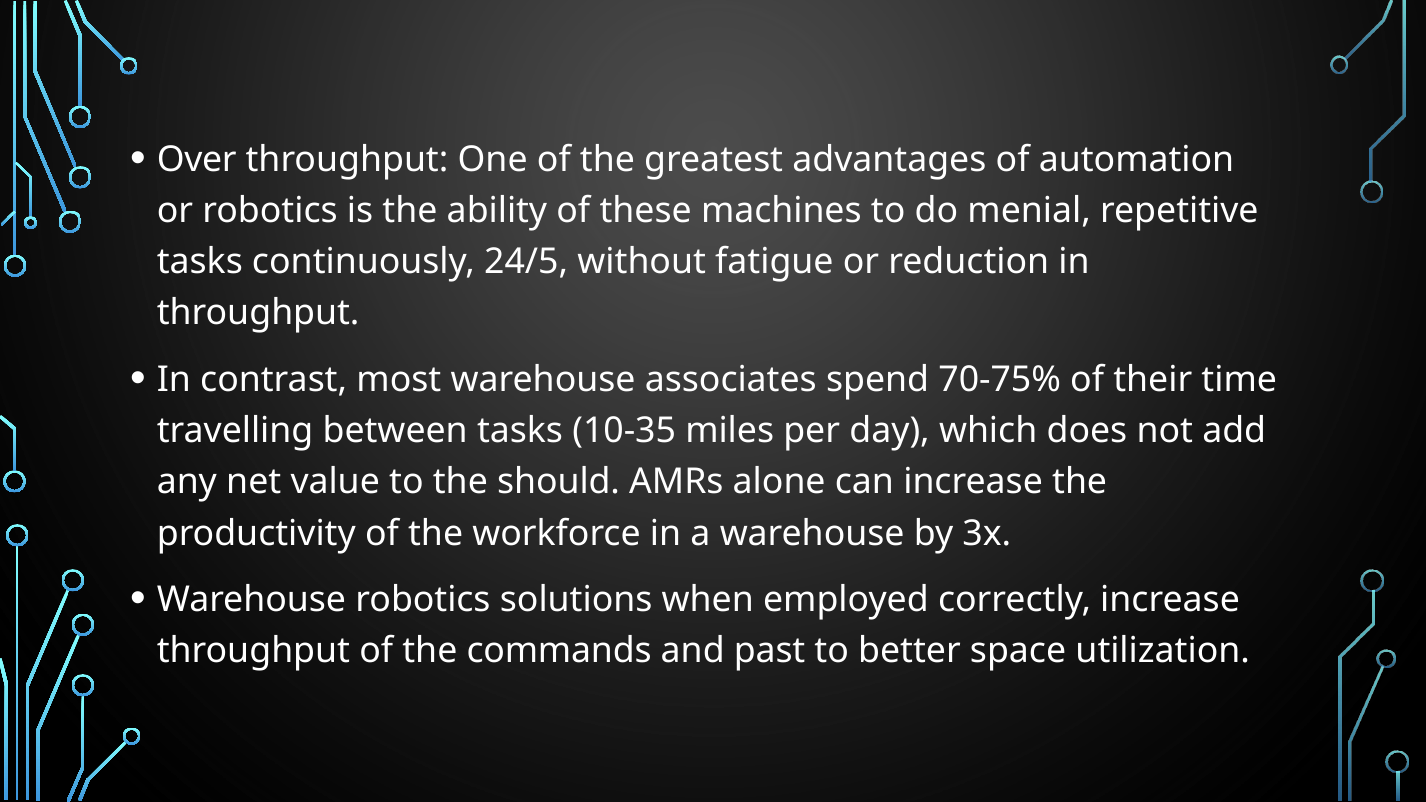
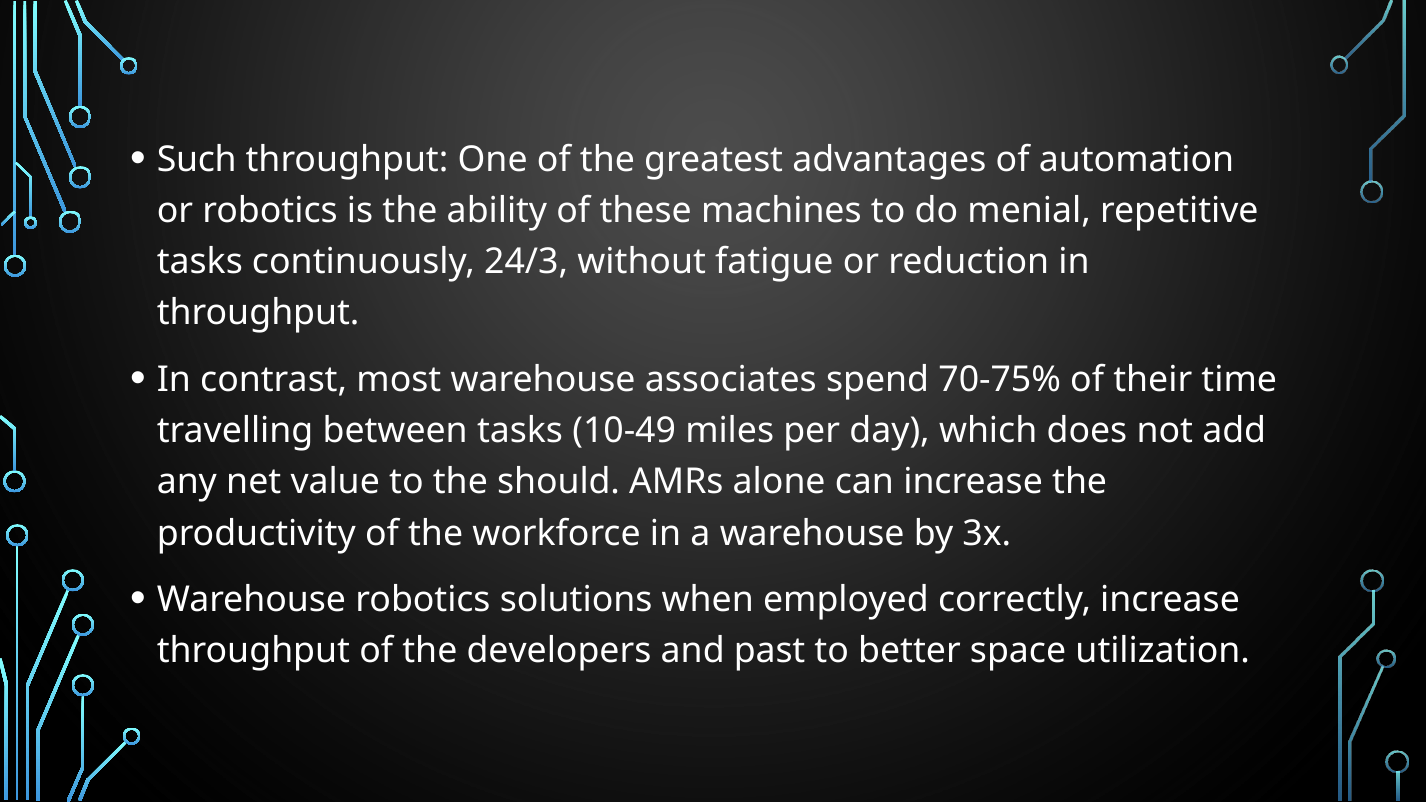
Over: Over -> Such (197, 159)
24/5: 24/5 -> 24/3 (526, 262)
10-35: 10-35 -> 10-49 (624, 431)
commands: commands -> developers (559, 651)
